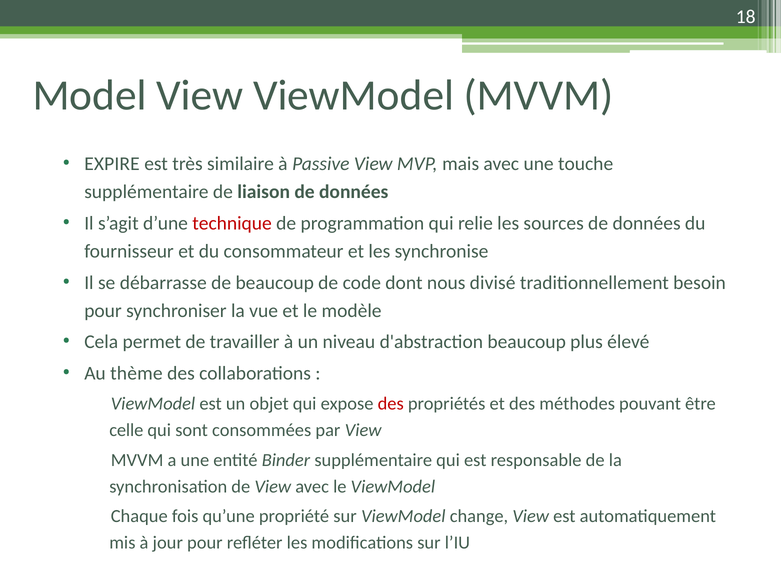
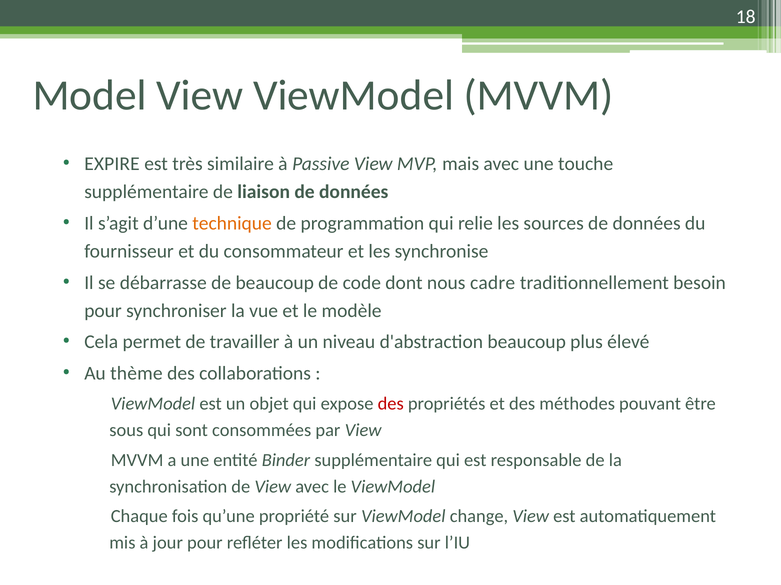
technique colour: red -> orange (232, 223)
divisé: divisé -> cadre (493, 283)
celle: celle -> sous (126, 431)
